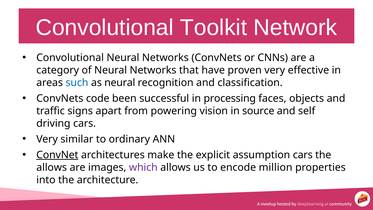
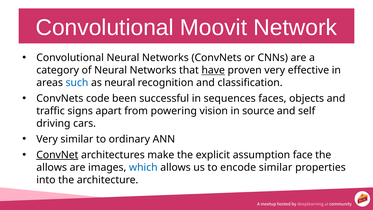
Toolkit: Toolkit -> Moovit (214, 27)
have underline: none -> present (213, 70)
processing: processing -> sequences (230, 98)
assumption cars: cars -> face (303, 155)
which colour: purple -> blue (143, 167)
encode million: million -> similar (276, 167)
